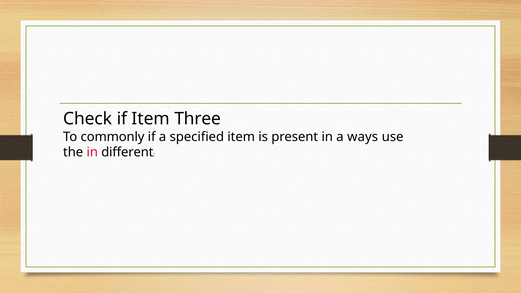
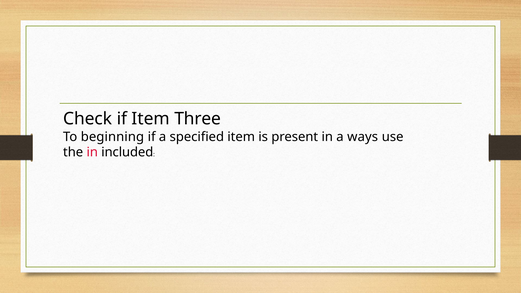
commonly: commonly -> beginning (112, 137)
different: different -> included (127, 152)
